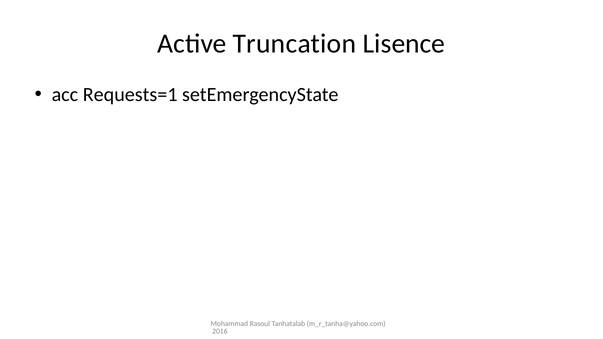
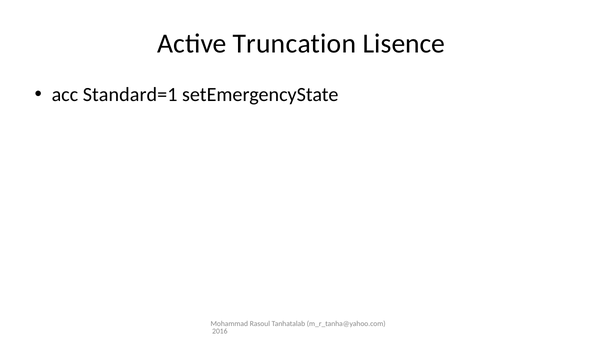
Requests=1: Requests=1 -> Standard=1 (130, 95)
